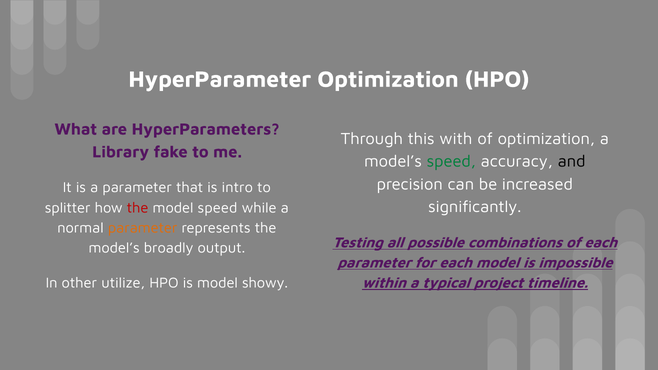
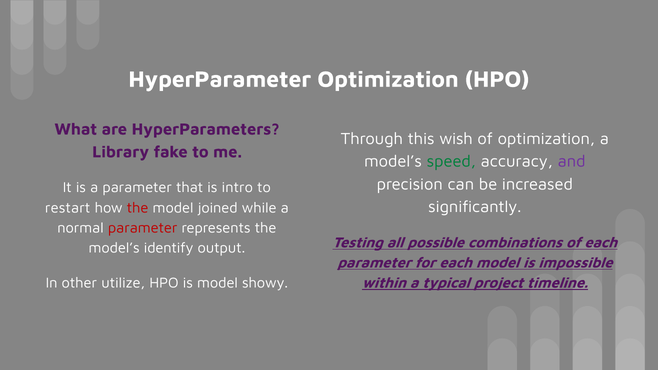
with: with -> wish (456, 139)
and colour: black -> purple (572, 161)
splitter: splitter -> restart (68, 208)
model speed: speed -> joined (218, 208)
parameter colour: orange -> red (143, 228)
broadly: broadly -> identify (169, 248)
